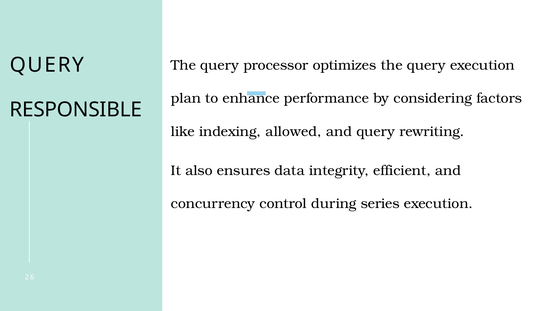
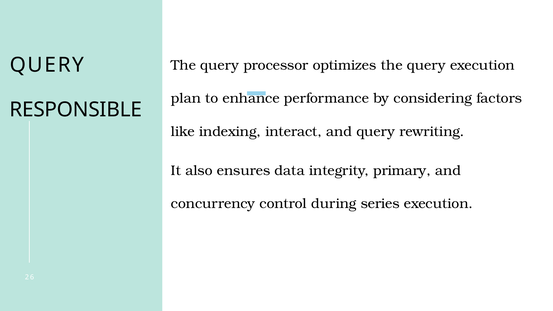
allowed: allowed -> interact (294, 132)
efficient: efficient -> primary (402, 170)
